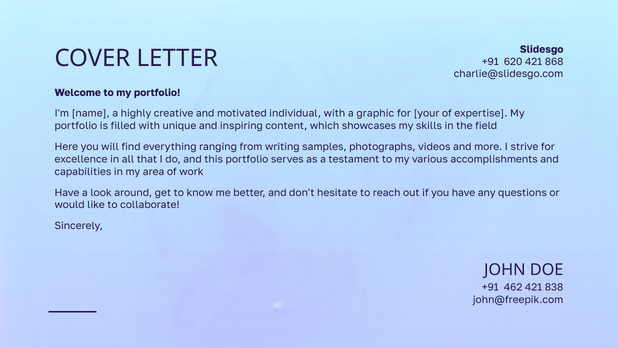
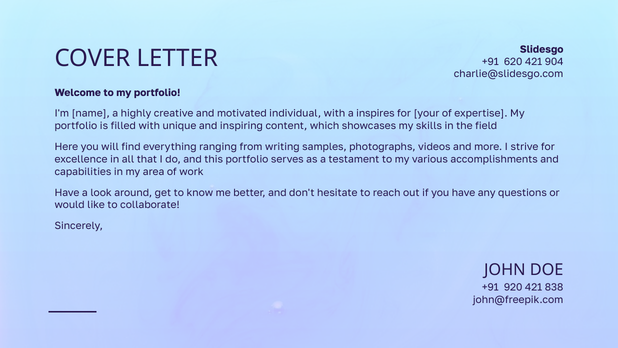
868: 868 -> 904 (554, 62)
graphic: graphic -> inspires (375, 113)
462: 462 -> 920 (513, 287)
